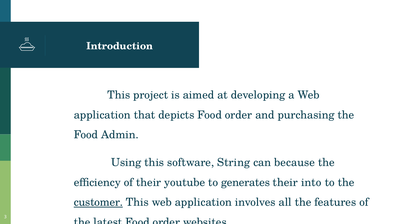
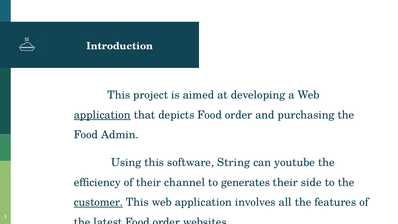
application underline: none -> present (102, 115)
because: because -> youtube (295, 162)
youtube: youtube -> channel (185, 182)
into: into -> side (311, 182)
